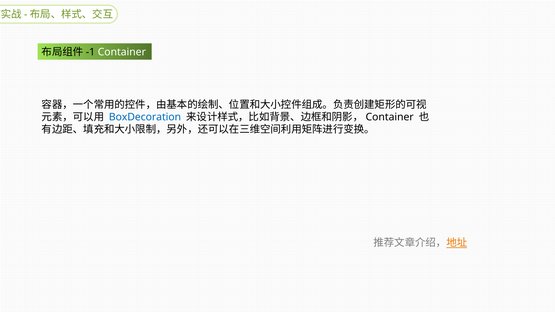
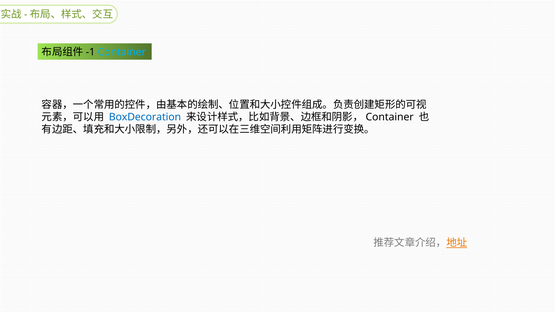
Container colour: white -> light blue (122, 52)
